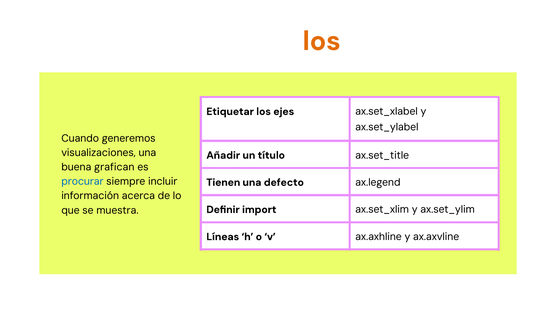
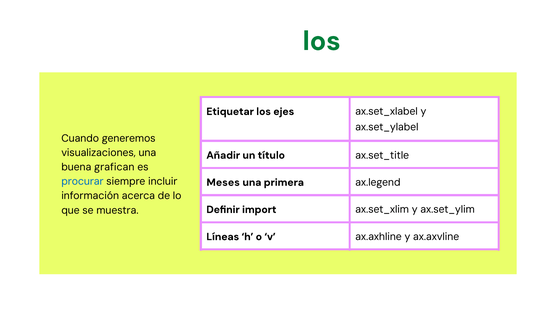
los colour: orange -> green (322, 41)
Tienen: Tienen -> Meses (223, 182)
defecto: defecto -> primera (284, 182)
